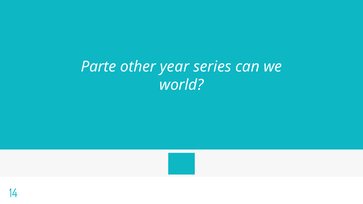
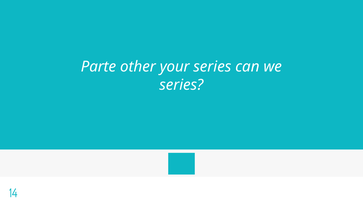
year: year -> your (175, 67)
world: world -> series (181, 85)
